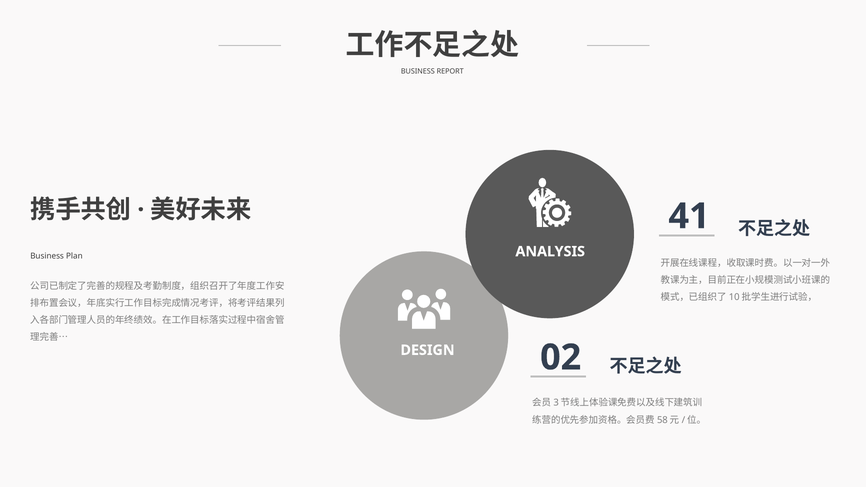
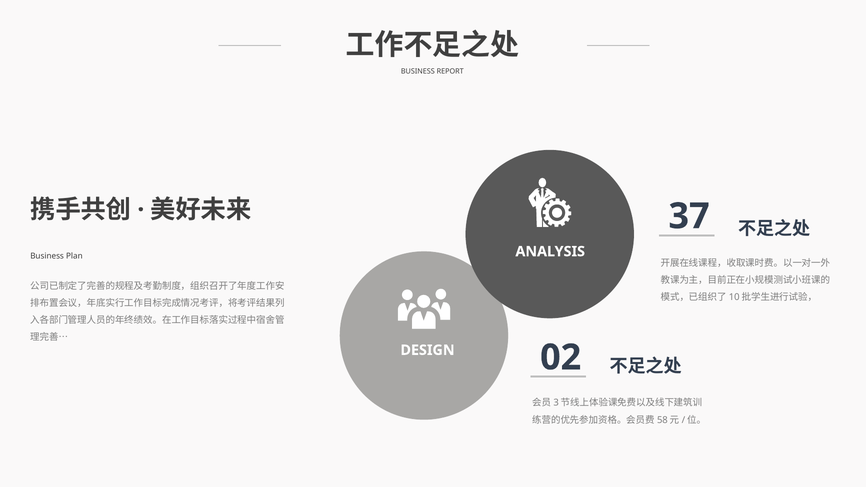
41: 41 -> 37 (689, 216)
